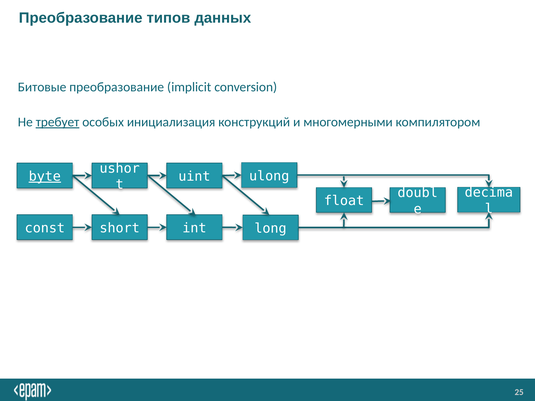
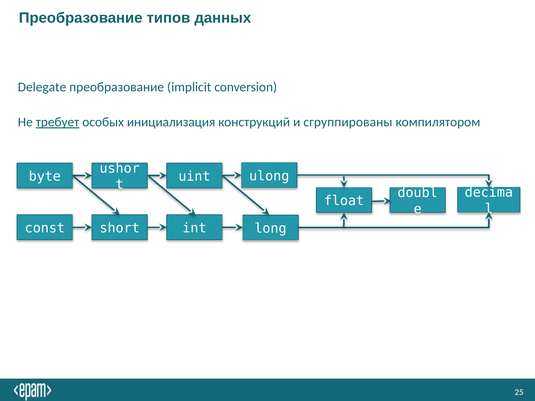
Битовые: Битовые -> Delegate (42, 87)
многомерными: многомерными -> сгруппированы (348, 122)
byte underline: present -> none (45, 177)
